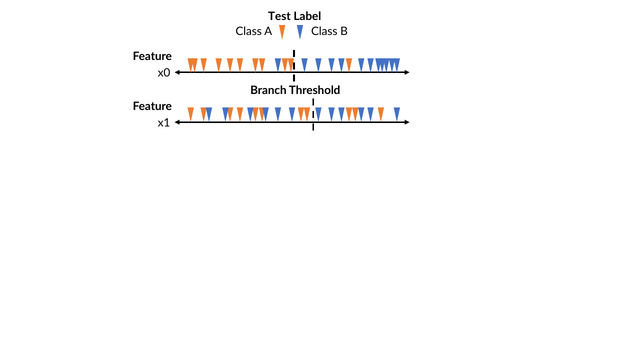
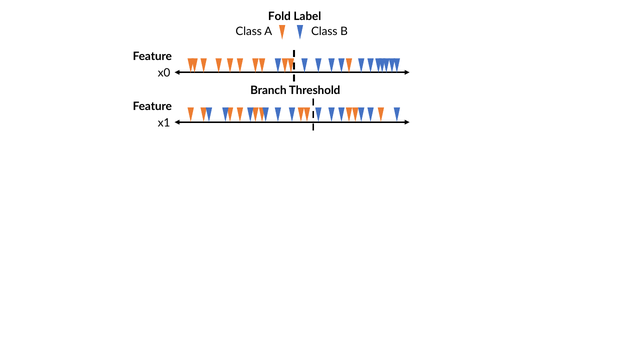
Test: Test -> Fold (279, 16)
